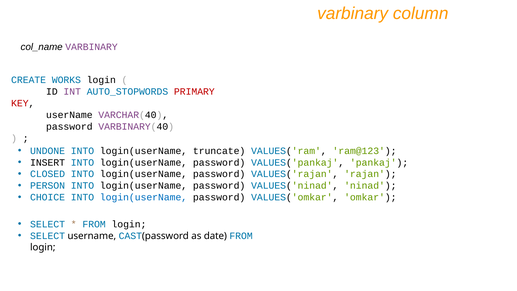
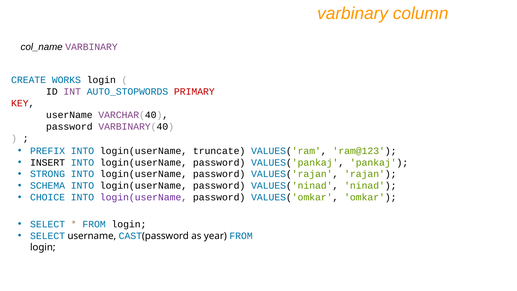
UNDONE: UNDONE -> PREFIX (48, 151)
CLOSED: CLOSED -> STRONG (48, 174)
PERSON: PERSON -> SCHEMA (48, 186)
login(userName colour: blue -> purple (144, 197)
date: date -> year (215, 236)
